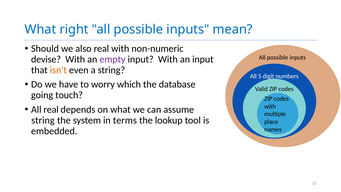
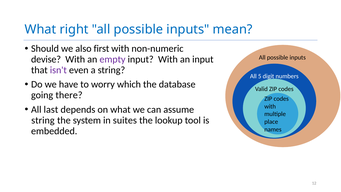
also real: real -> first (101, 49)
isn't colour: orange -> purple (58, 70)
touch: touch -> there (69, 95)
All real: real -> last (51, 109)
terms: terms -> suites (125, 120)
